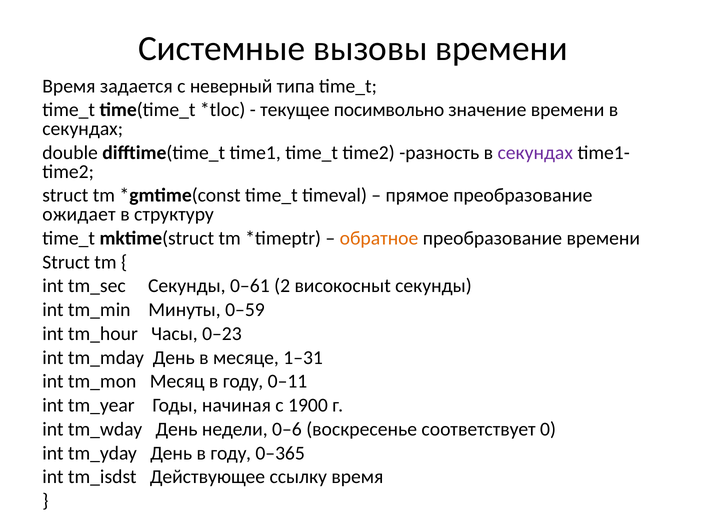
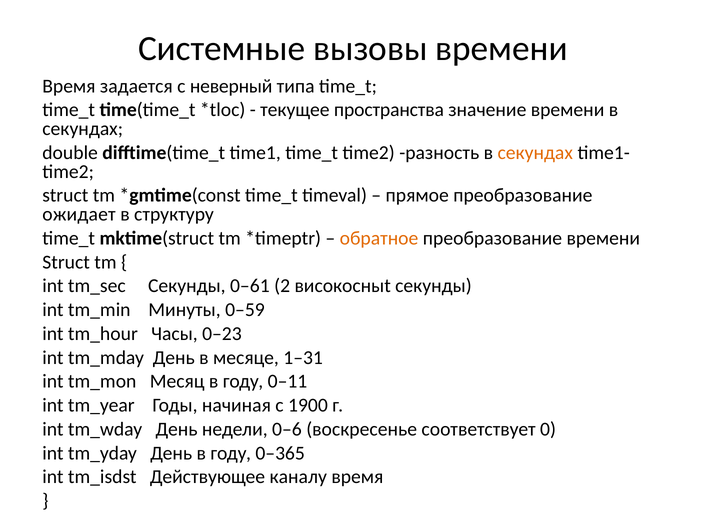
посимвольно: посимвольно -> пространства (389, 110)
секундах colour: purple -> orange (535, 153)
ссылку: ссылку -> каналу (298, 476)
